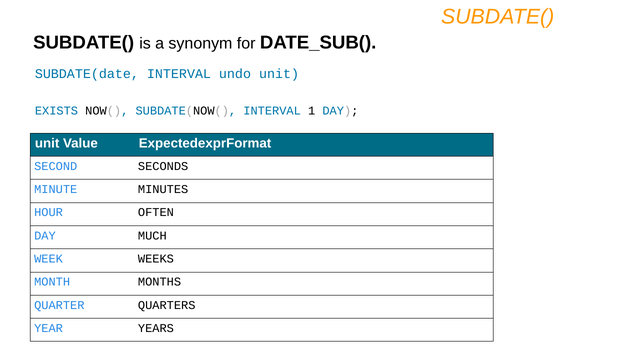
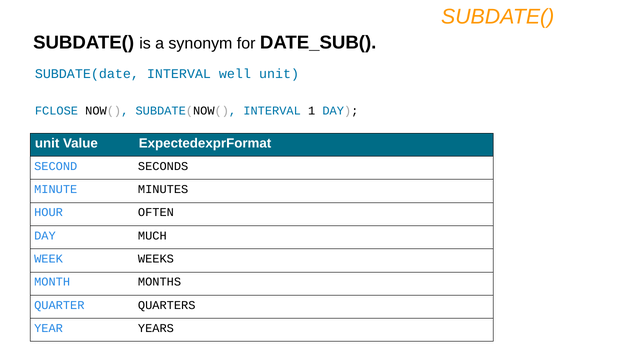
undo: undo -> well (235, 74)
EXISTS: EXISTS -> FCLOSE (56, 111)
